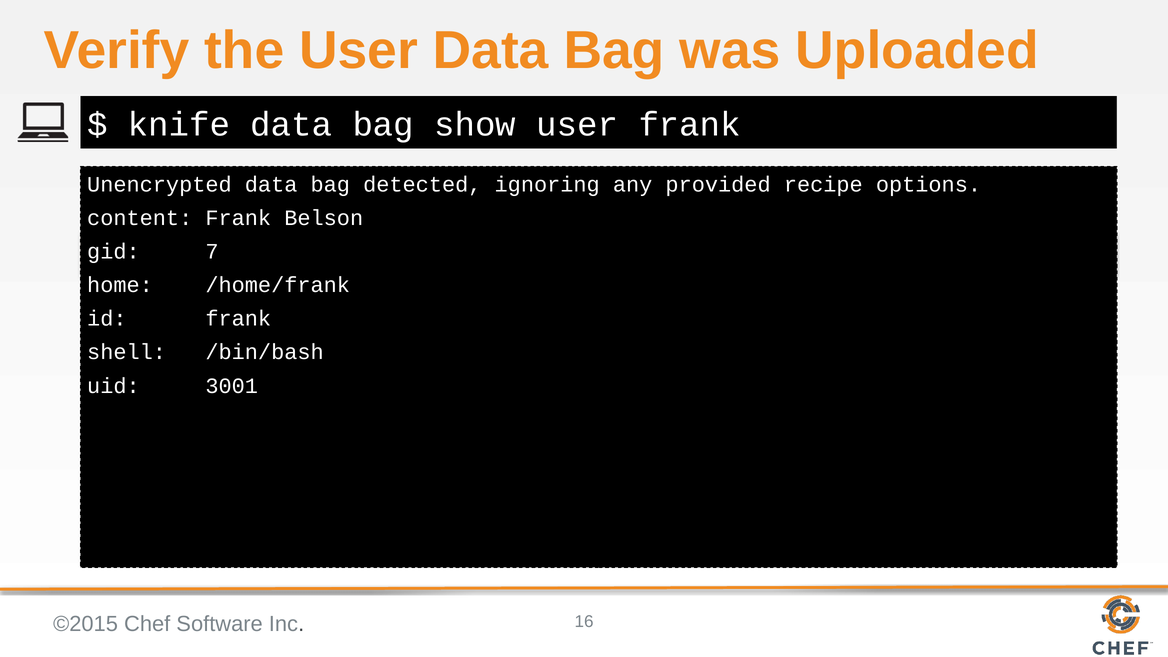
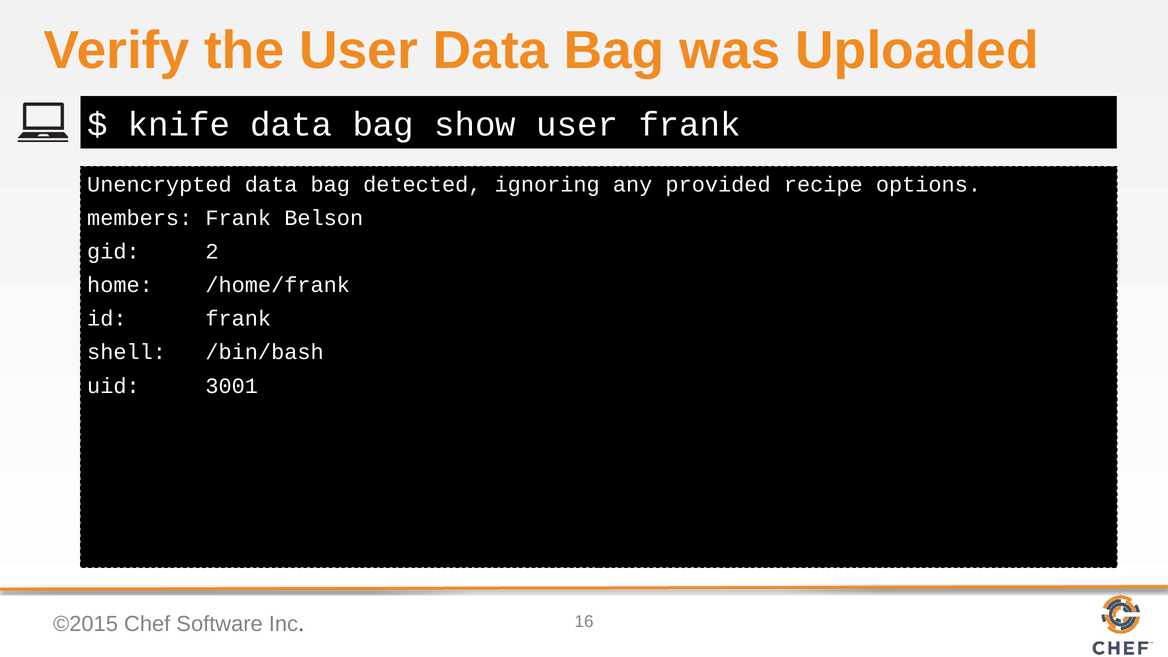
content: content -> members (140, 218)
7: 7 -> 2 (212, 252)
